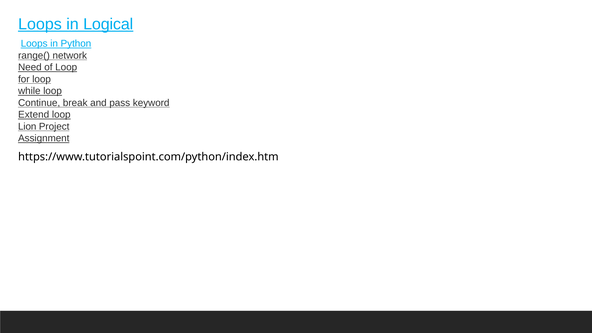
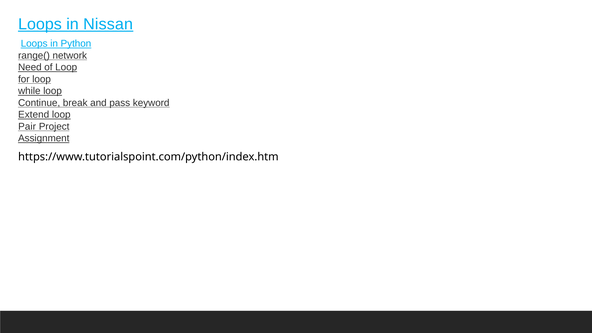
Logical: Logical -> Nissan (108, 24)
Lion: Lion -> Pair (27, 126)
